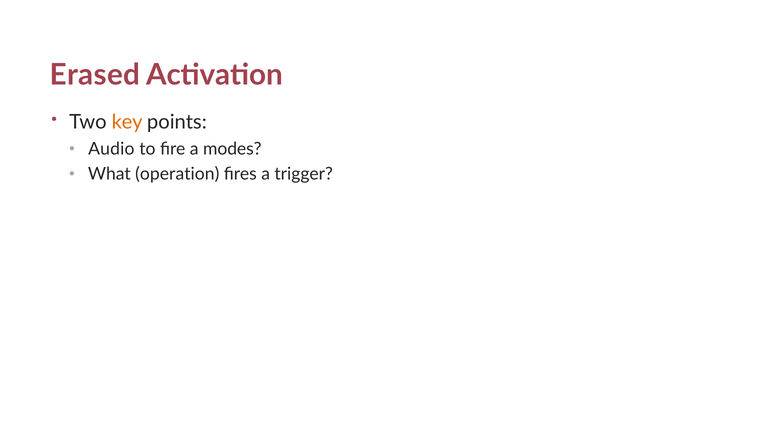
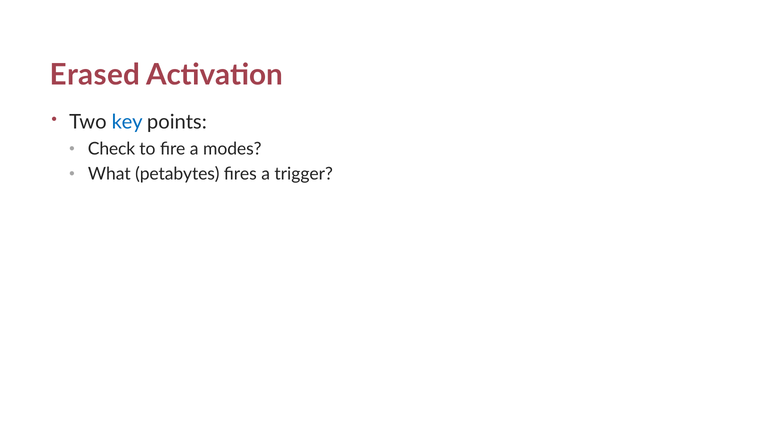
key colour: orange -> blue (127, 122)
Audio: Audio -> Check (112, 149)
operation: operation -> petabytes (177, 174)
